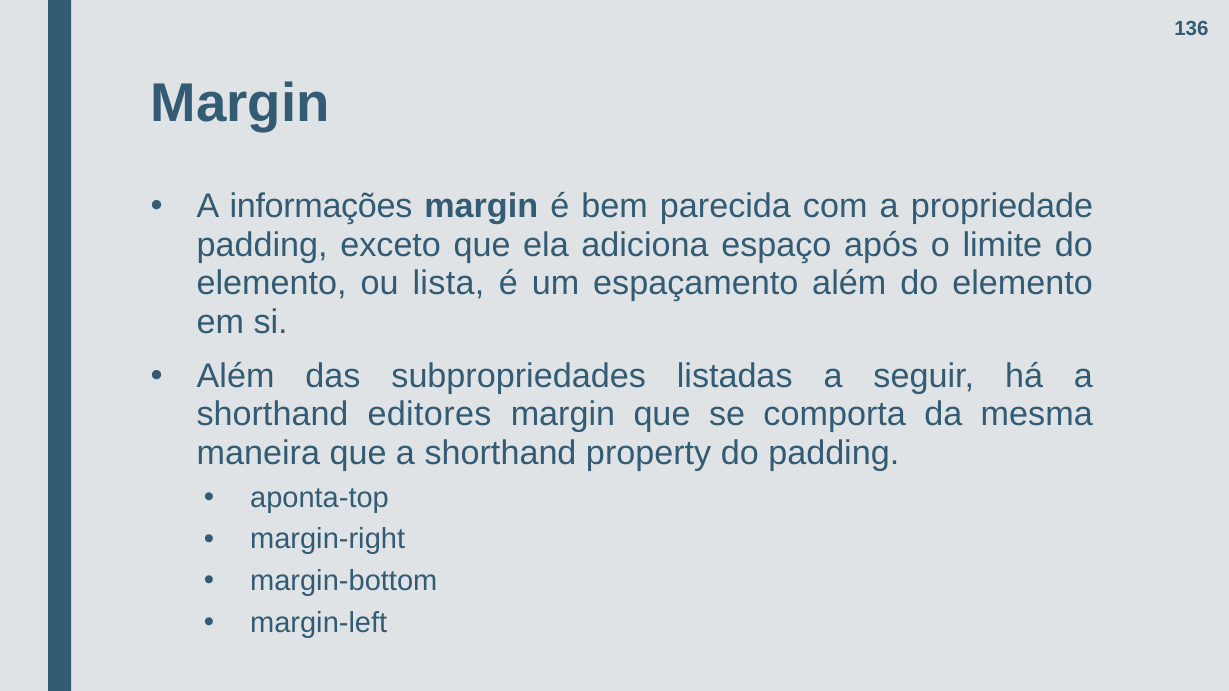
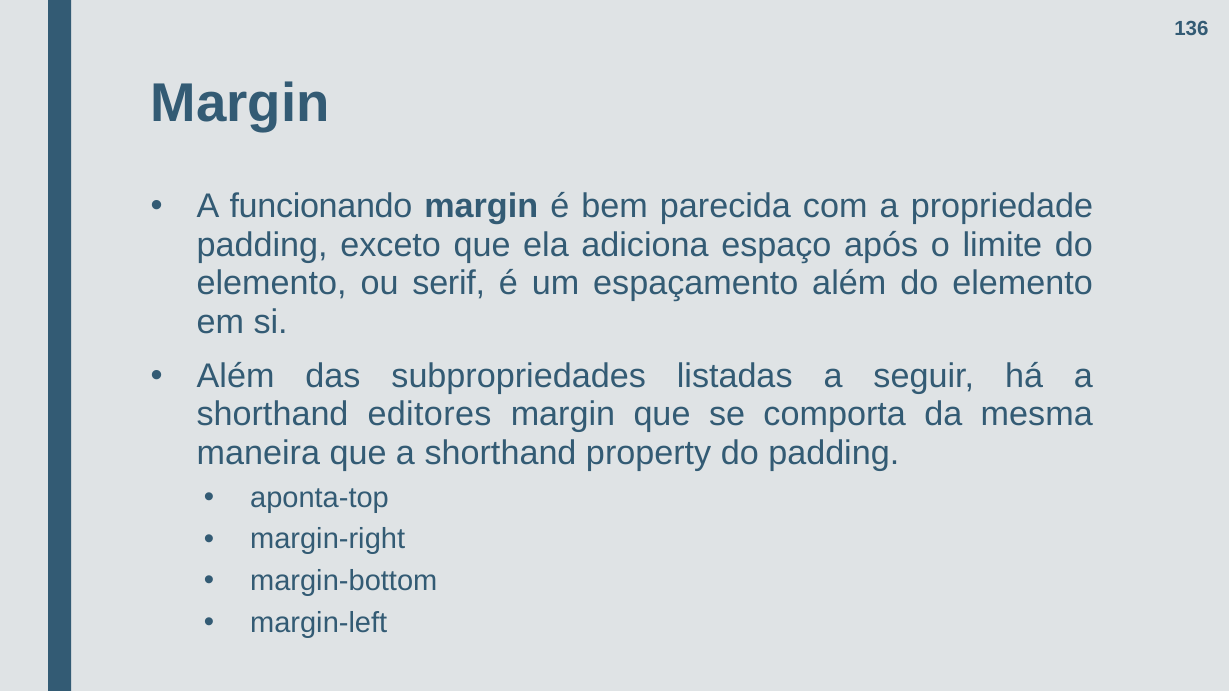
informações: informações -> funcionando (321, 207)
lista: lista -> serif (449, 284)
